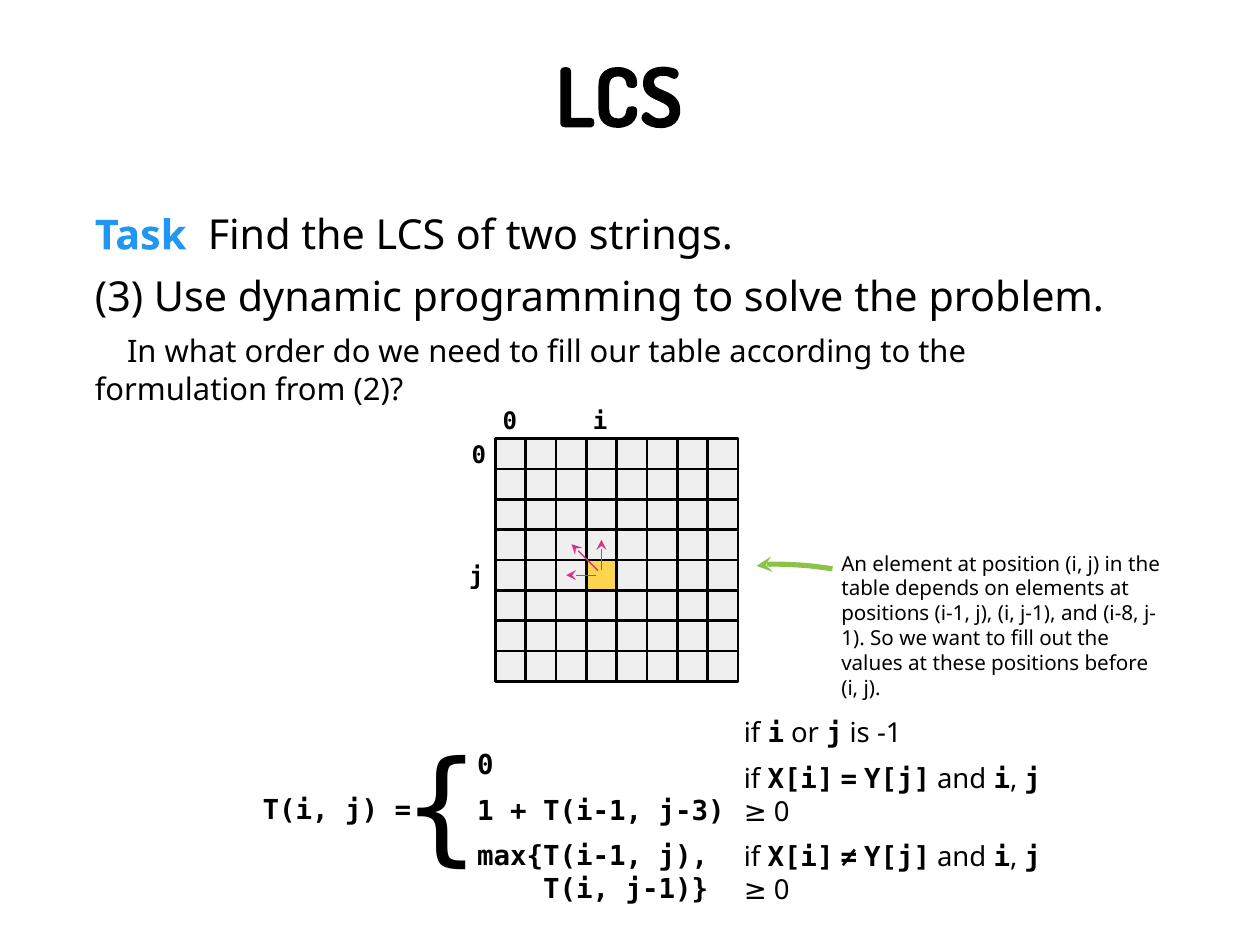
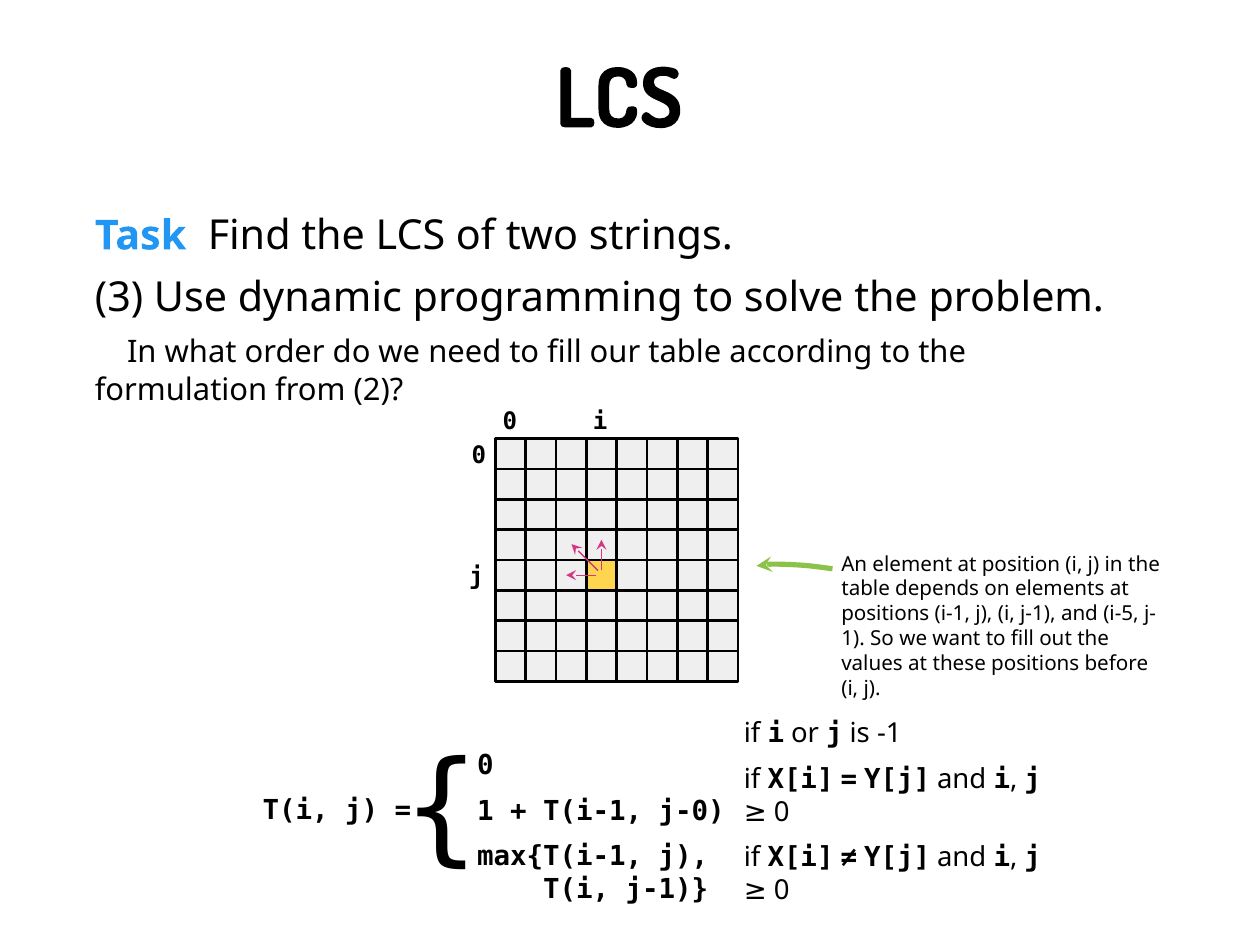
i-8: i-8 -> i-5 (1121, 614)
j-3: j-3 -> j-0 (692, 811)
